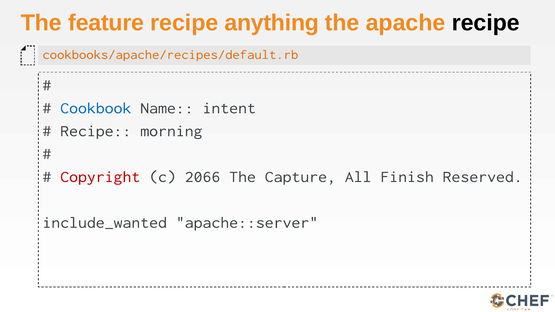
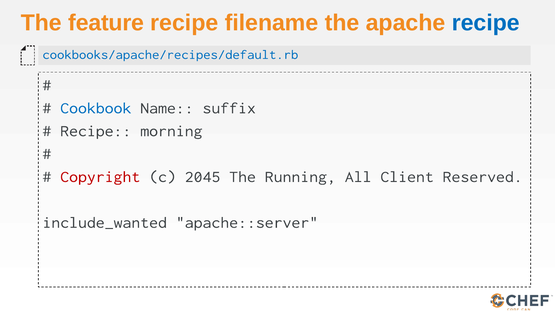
anything: anything -> filename (272, 23)
recipe colour: black -> blue (486, 23)
cookbooks/apache/recipes/default.rb colour: orange -> blue (170, 55)
intent: intent -> suffix (229, 108)
2066: 2066 -> 2045 (203, 177)
Capture: Capture -> Running (300, 177)
Finish: Finish -> Client (407, 177)
